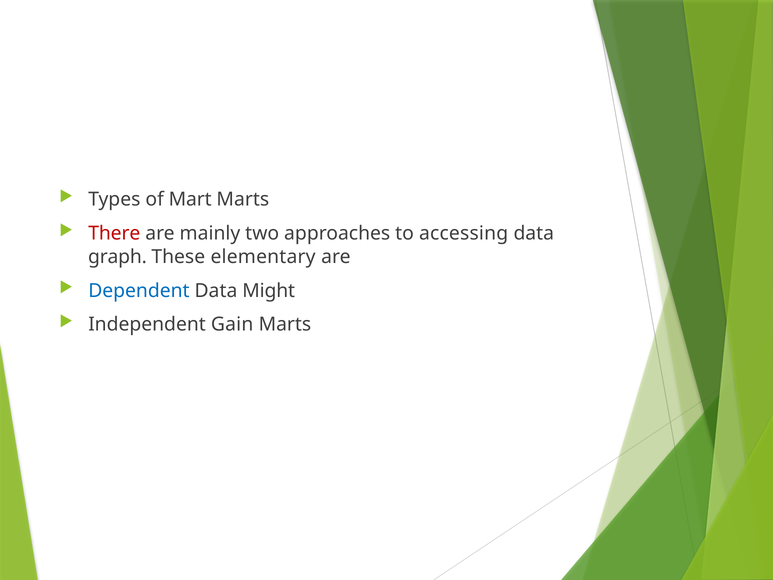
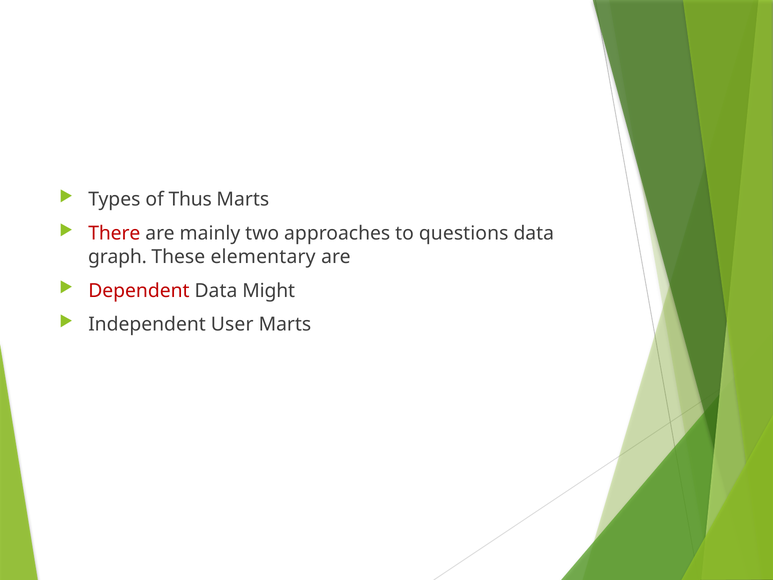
Mart: Mart -> Thus (190, 199)
accessing: accessing -> questions (464, 233)
Dependent colour: blue -> red (139, 291)
Gain: Gain -> User (232, 324)
